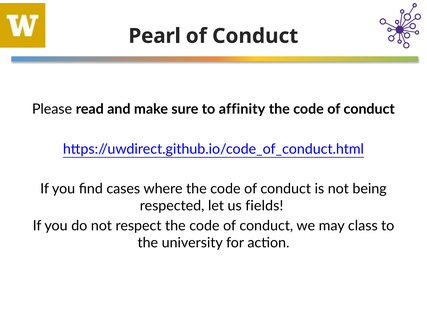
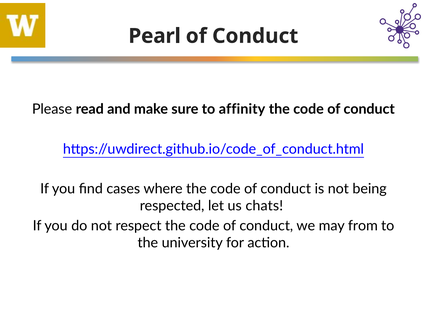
fields: fields -> chats (264, 206)
class: class -> from (363, 226)
